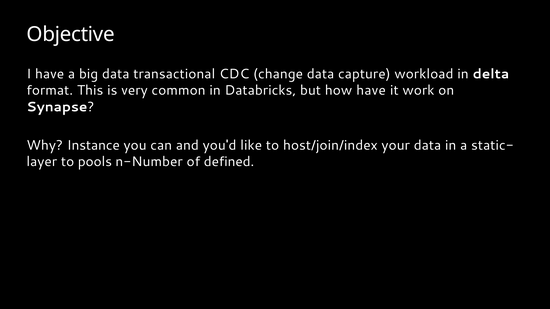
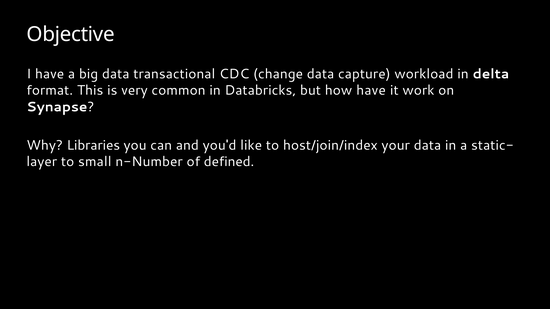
Instance: Instance -> Libraries (93, 145)
pools: pools -> small (95, 162)
